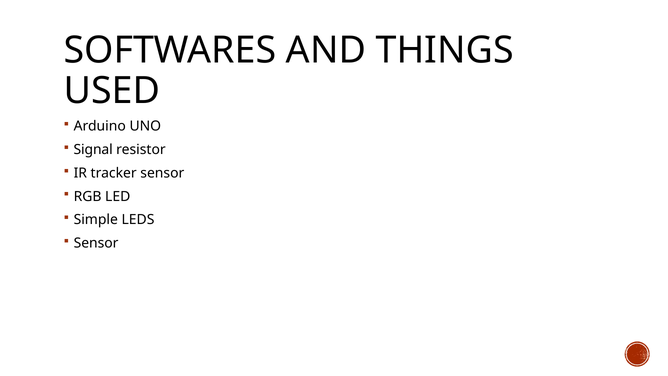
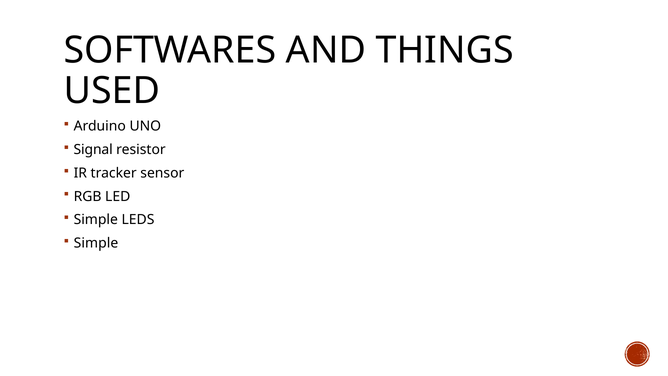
Sensor: Sensor -> Simple (96, 243)
